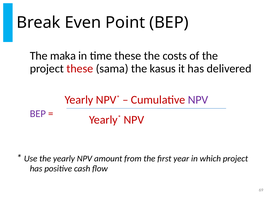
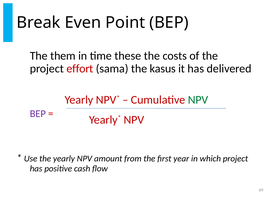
maka: maka -> them (63, 56)
project these: these -> effort (80, 69)
NPV colour: purple -> green (198, 100)
